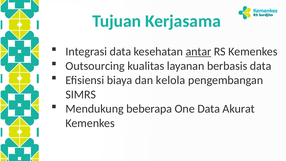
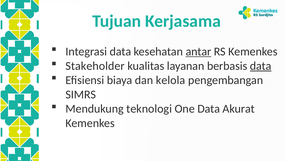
Outsourcing: Outsourcing -> Stakeholder (95, 66)
data underline: none -> present (261, 66)
beberapa: beberapa -> teknologi (149, 109)
